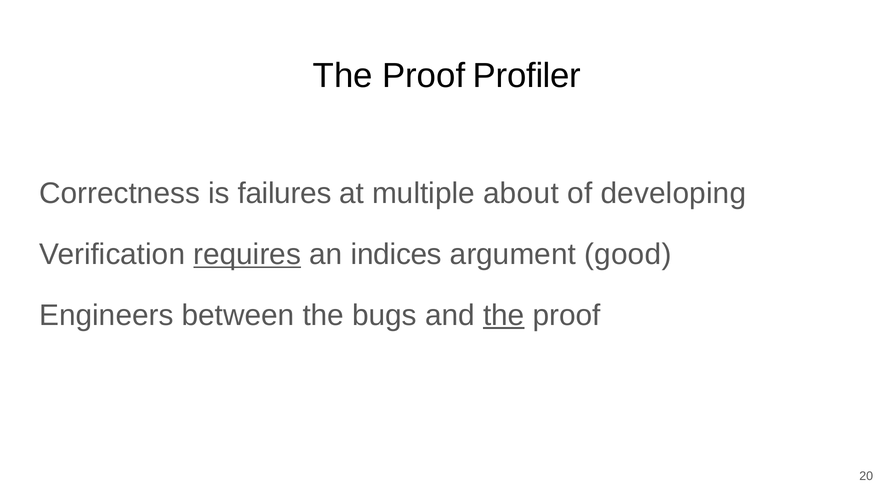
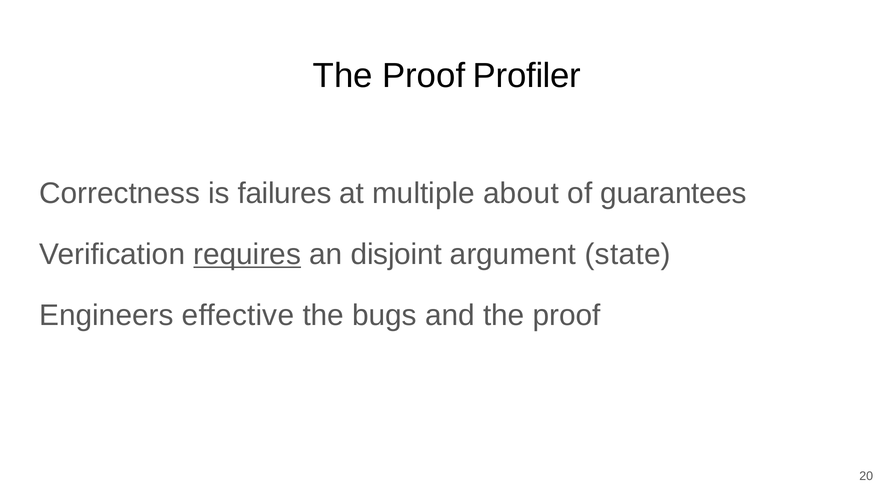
developing: developing -> guarantees (674, 193)
indices: indices -> disjoint (396, 254)
good: good -> state (628, 254)
between: between -> effective (238, 315)
the underline: present -> none (504, 315)
